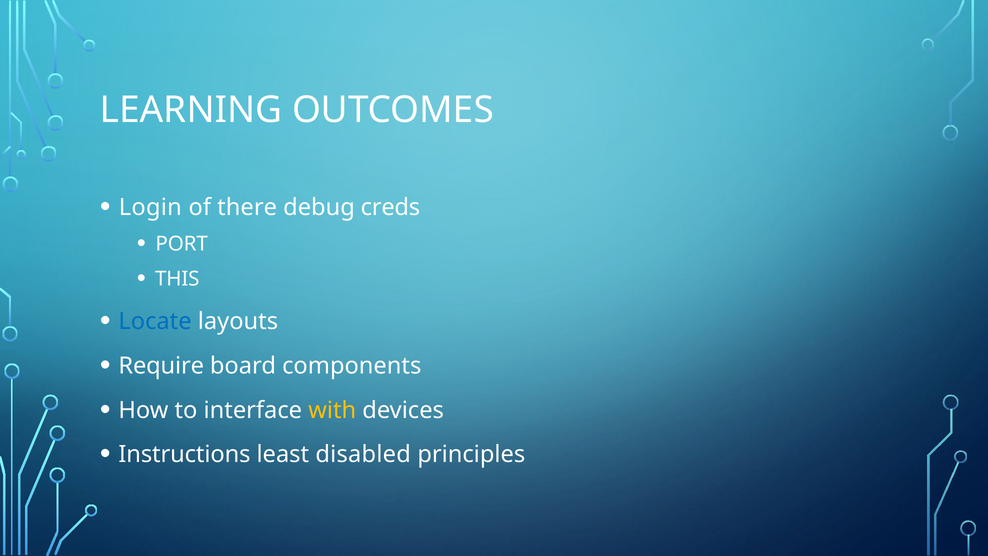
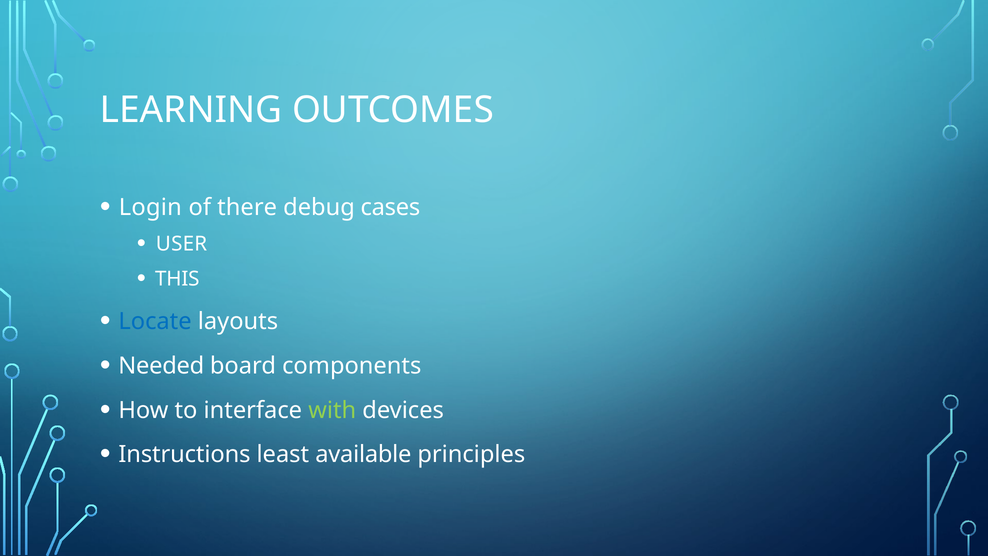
creds: creds -> cases (390, 208)
PORT: PORT -> USER (181, 244)
Require: Require -> Needed (161, 366)
with colour: yellow -> light green (332, 410)
disabled: disabled -> available (363, 454)
